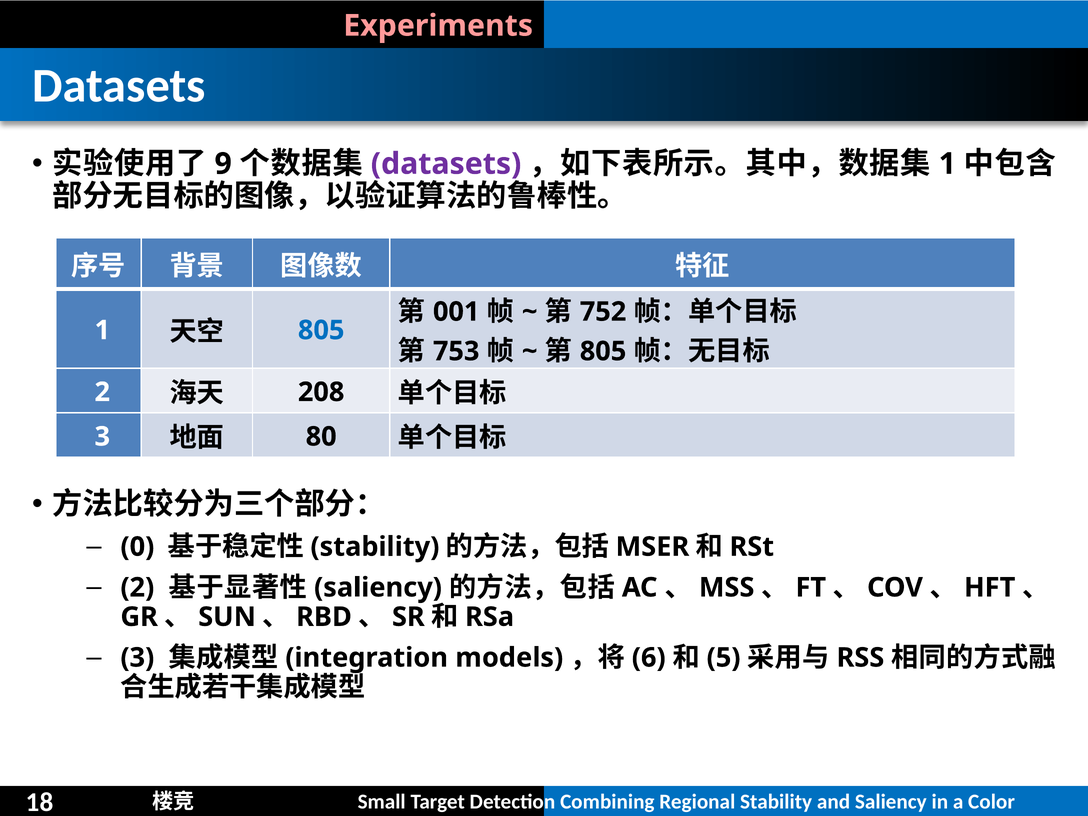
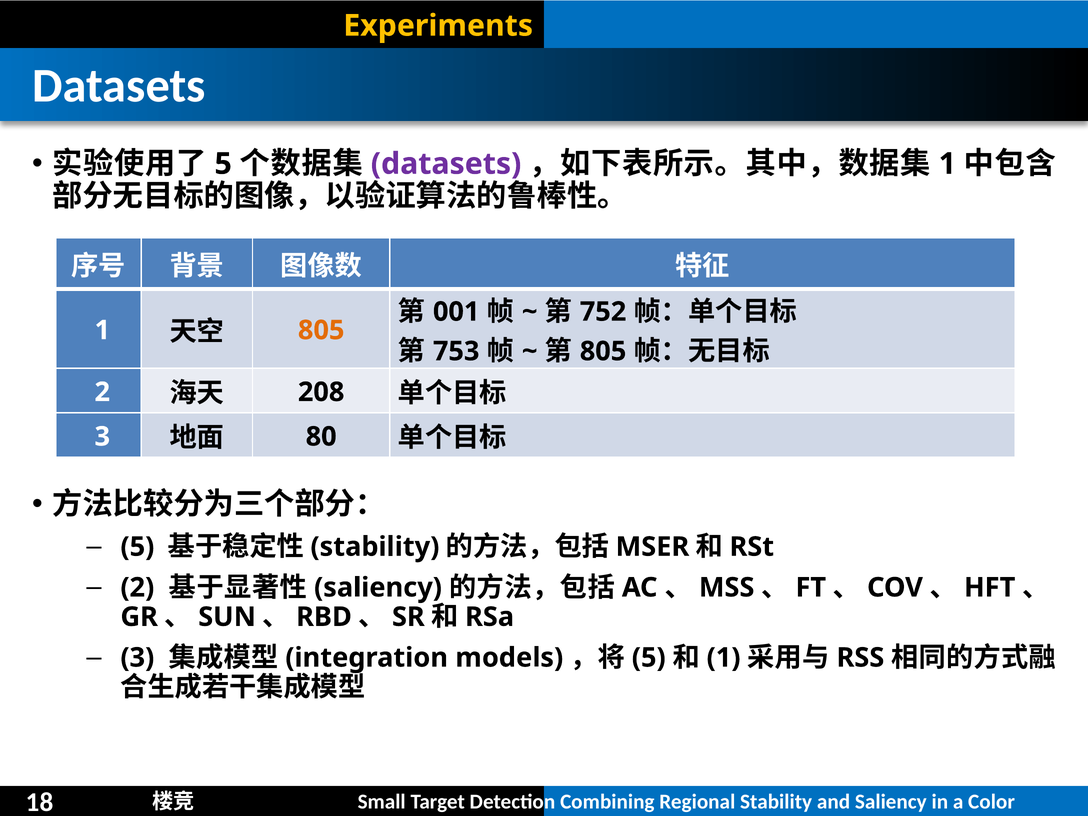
Experiments colour: pink -> yellow (438, 26)
9: 9 -> 5 (223, 164)
805 colour: blue -> orange (321, 330)
0: 0 -> 5 (137, 547)
6: 6 -> 5 (649, 658)
5: 5 -> 1 (724, 658)
